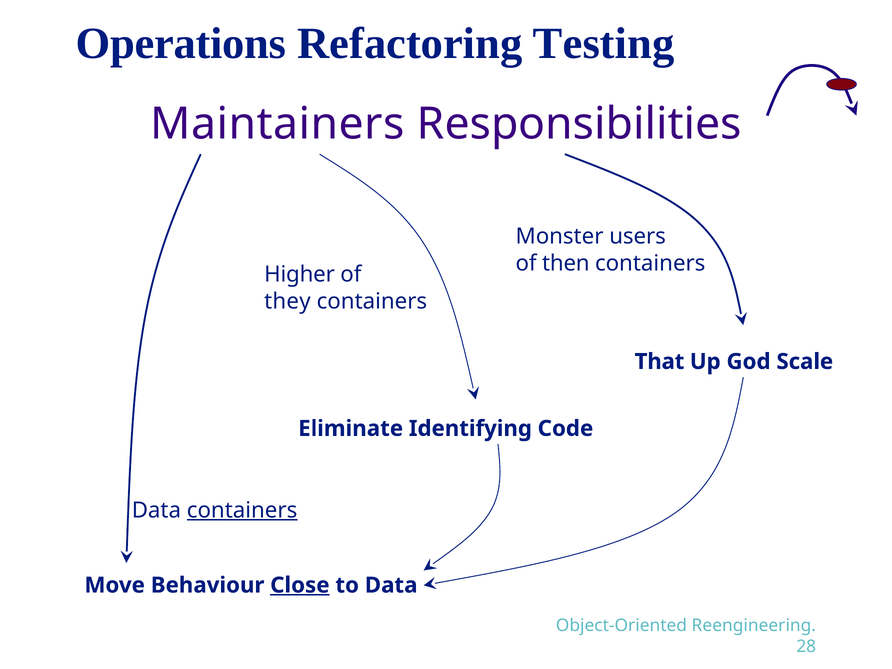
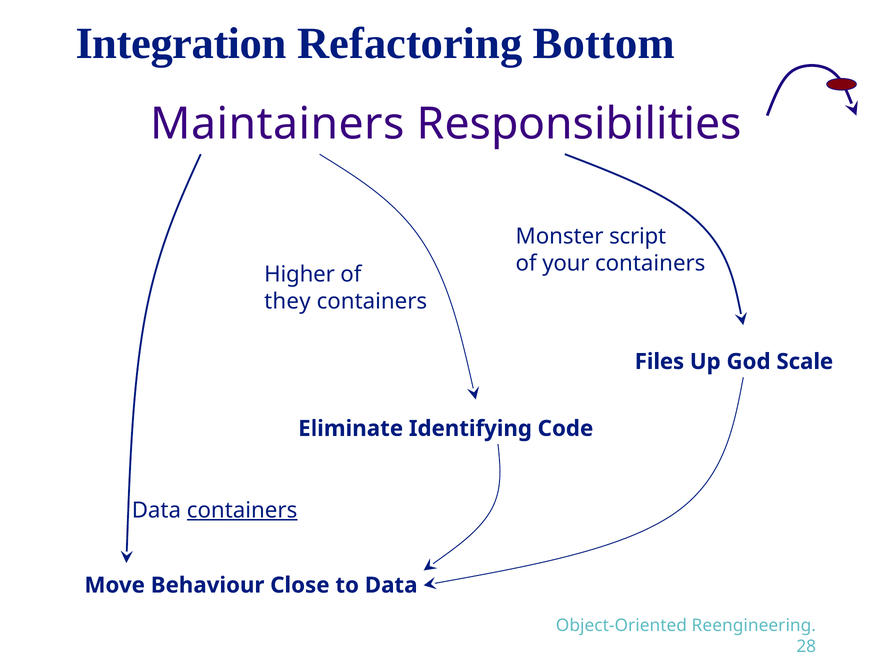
Operations: Operations -> Integration (181, 44)
Testing: Testing -> Bottom (604, 44)
users: users -> script (638, 237)
then: then -> your (566, 263)
That: That -> Files (659, 362)
Close underline: present -> none (300, 585)
